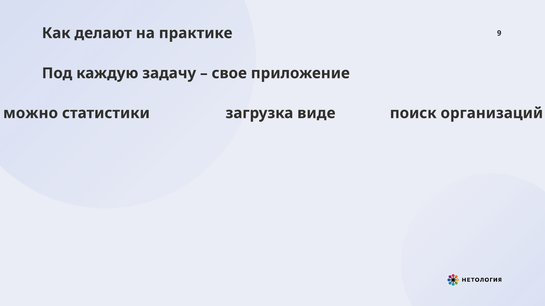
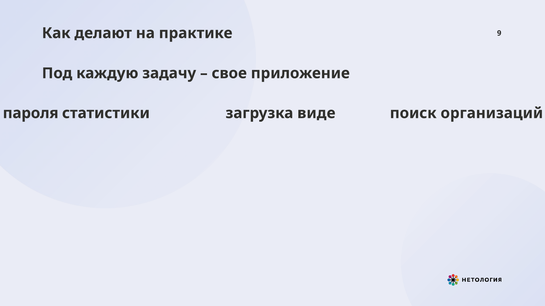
можно: можно -> пароля (31, 113)
